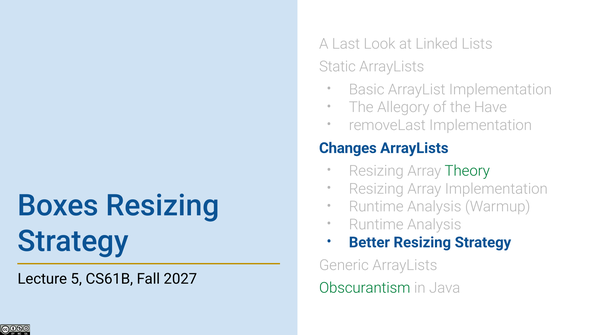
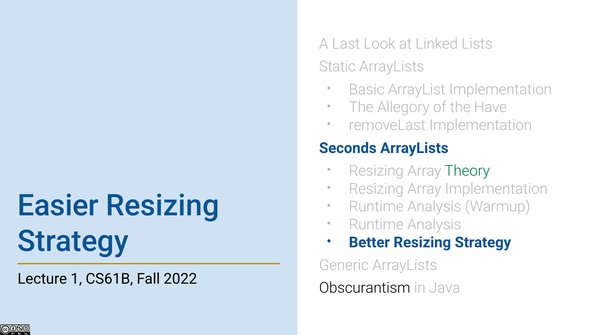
Changes: Changes -> Seconds (348, 148)
Boxes: Boxes -> Easier (58, 206)
5: 5 -> 1 (76, 279)
2027: 2027 -> 2022 (180, 279)
Obscurantism colour: green -> black (365, 288)
